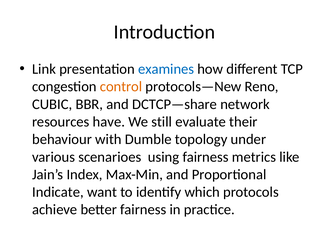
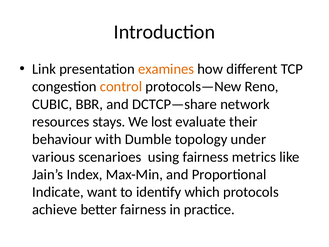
examines colour: blue -> orange (166, 69)
have: have -> stays (109, 122)
still: still -> lost (162, 122)
